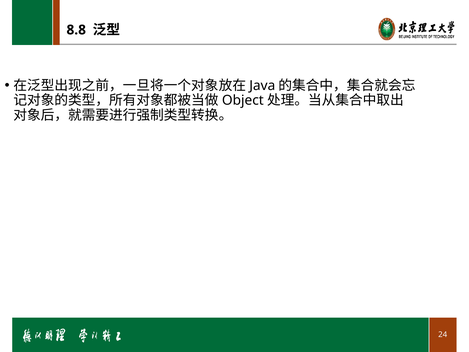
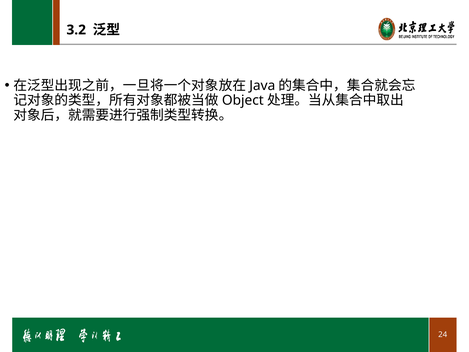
8.8: 8.8 -> 3.2 (76, 30)
